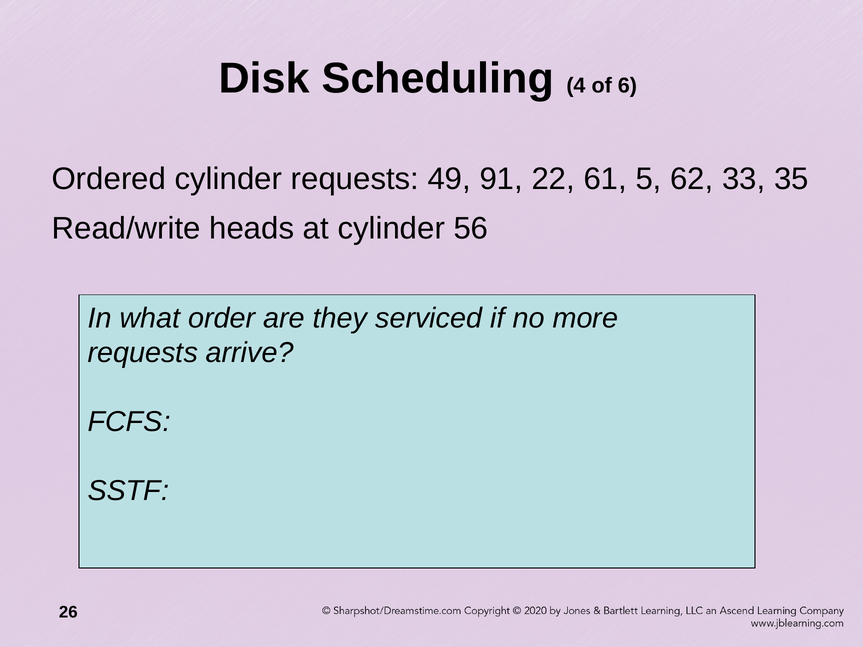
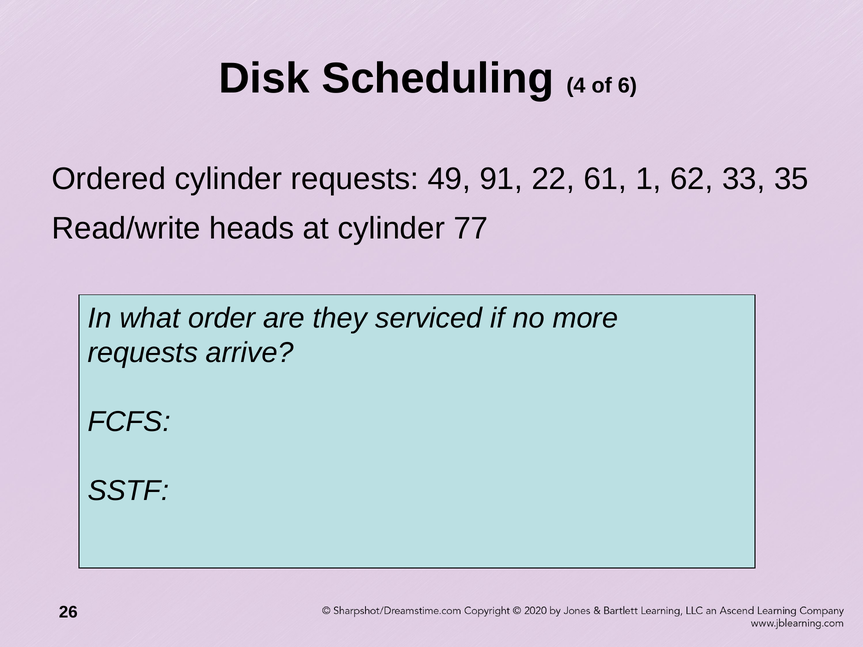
5: 5 -> 1 (649, 179)
56: 56 -> 77 (471, 228)
